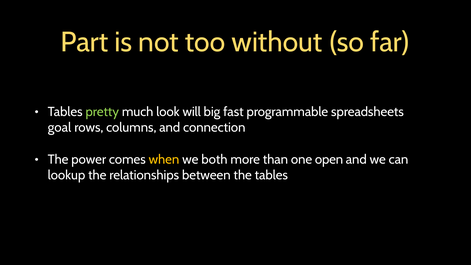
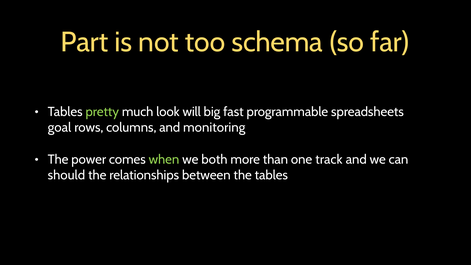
without: without -> schema (277, 42)
connection: connection -> monitoring (214, 127)
when colour: yellow -> light green (164, 159)
open: open -> track (329, 159)
lookup: lookup -> should (66, 175)
